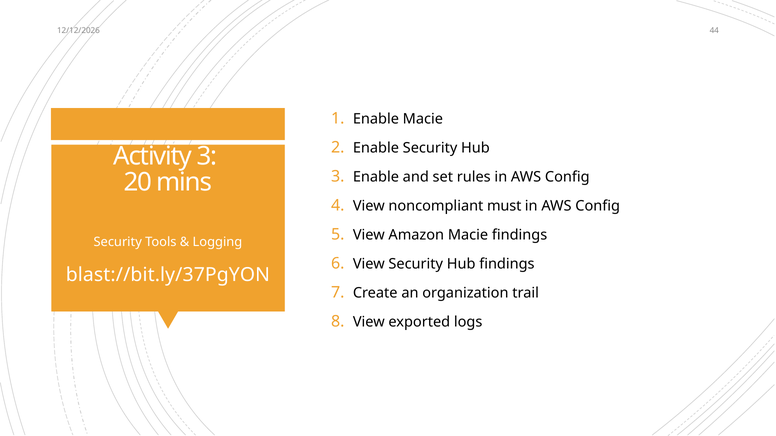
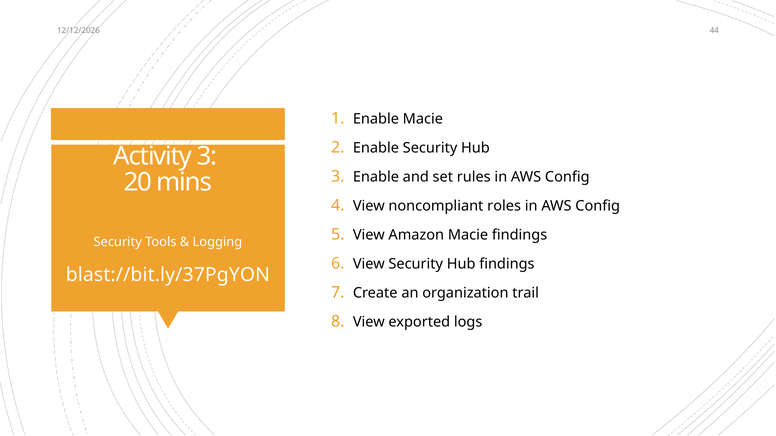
must: must -> roles (504, 206)
